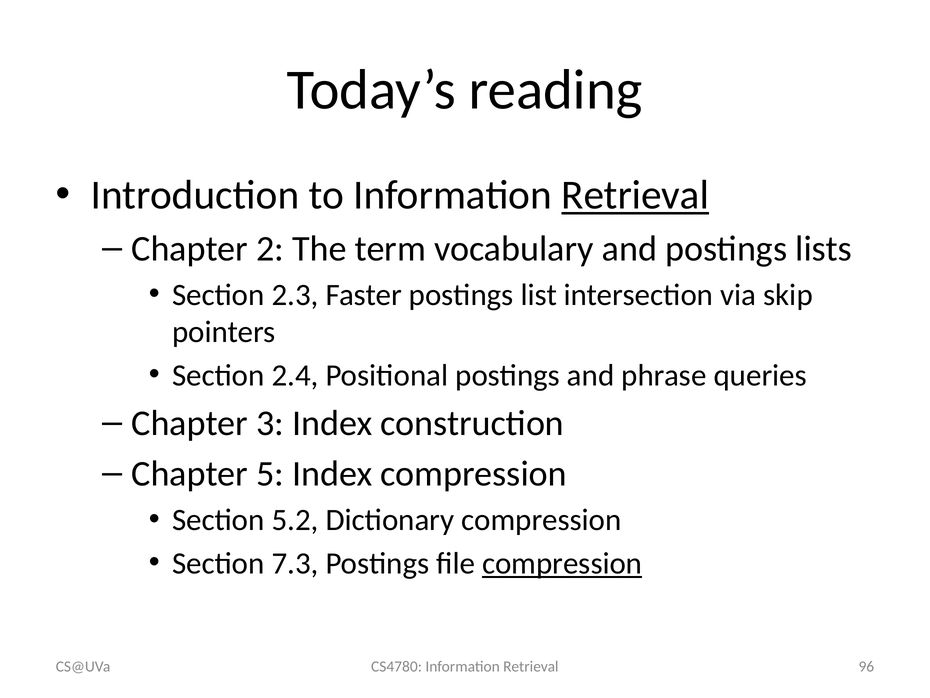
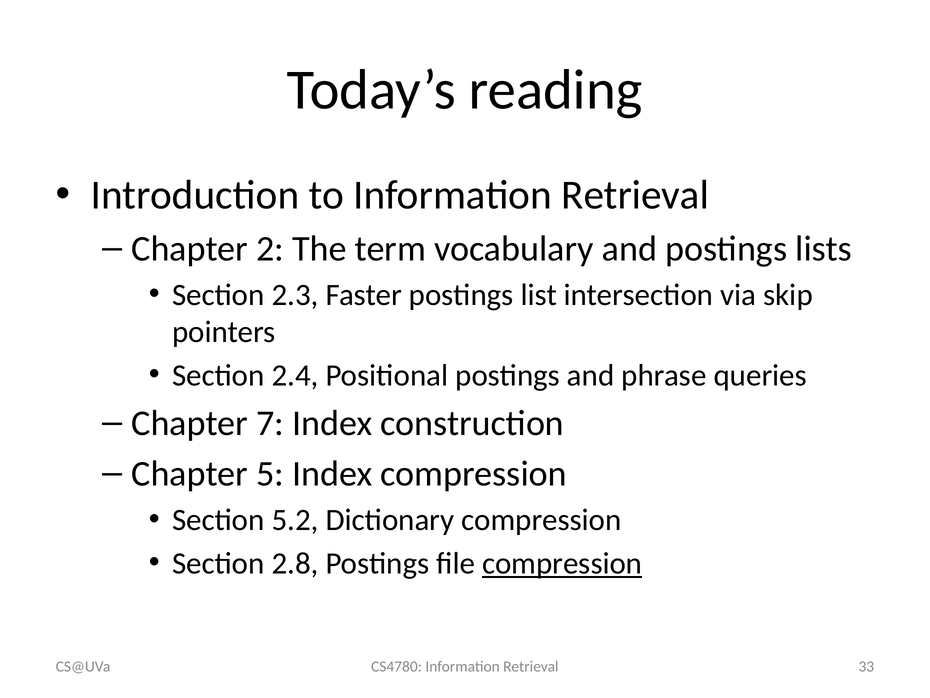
Retrieval underline: present -> none (635, 195)
3: 3 -> 7 (270, 423)
7.3: 7.3 -> 2.8 (295, 563)
96: 96 -> 33 (866, 666)
